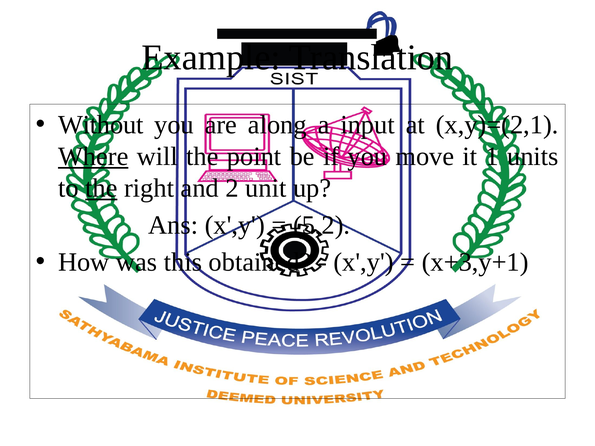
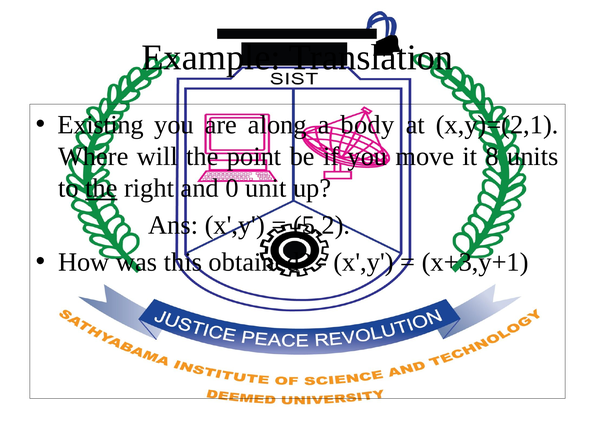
Without: Without -> Existing (101, 125)
input: input -> body (367, 125)
Where underline: present -> none (93, 157)
1: 1 -> 8 (492, 157)
2: 2 -> 0 (232, 188)
